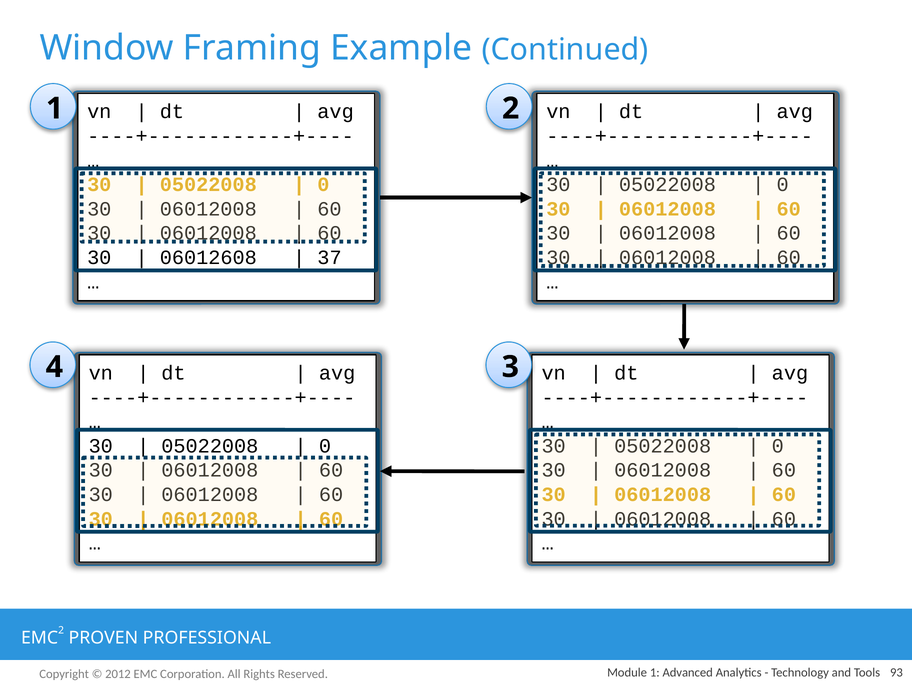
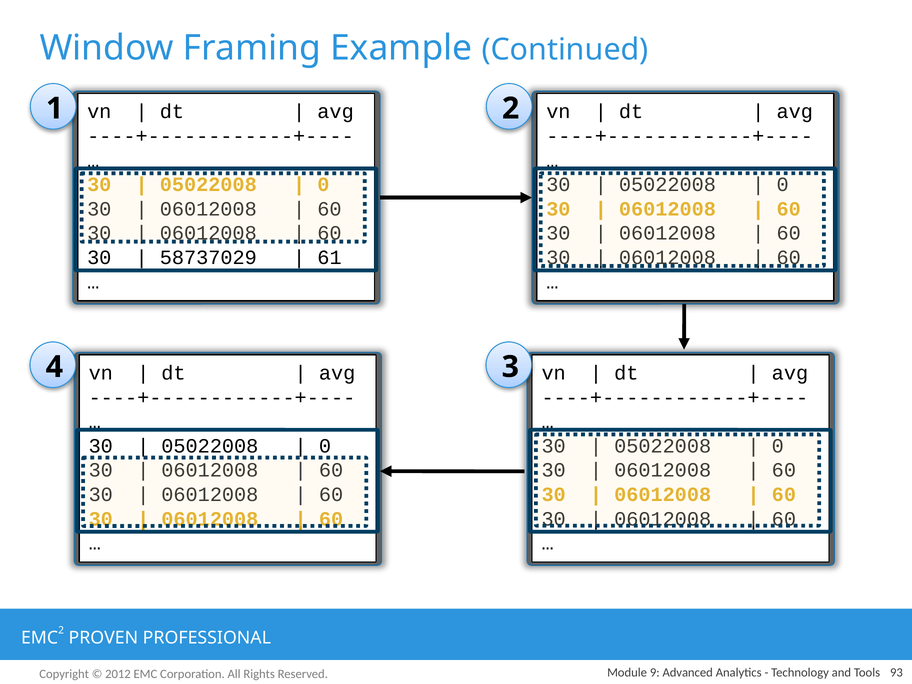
06012608: 06012608 -> 58737029 (208, 258)
37: 37 -> 61 (330, 258)
Module 1: 1 -> 9 (655, 673)
